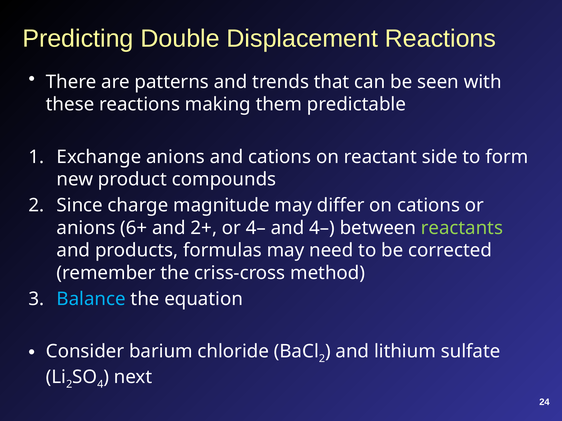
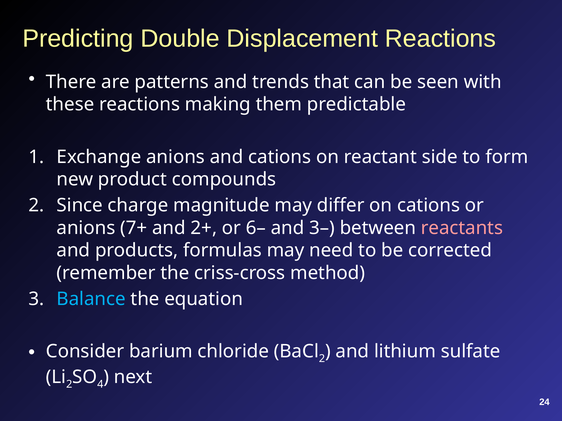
6+: 6+ -> 7+ (134, 228)
or 4–: 4– -> 6– (256, 228)
and 4–: 4– -> 3– (322, 228)
reactants colour: light green -> pink (462, 228)
